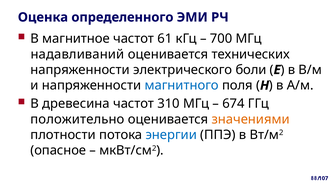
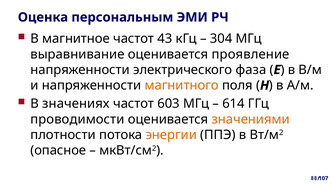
определенного: определенного -> персональным (122, 17)
61: 61 -> 43 (165, 39)
700: 700 -> 304 (221, 39)
надавливаний: надавливаний -> выравнивание (77, 54)
технических: технических -> проявление (251, 54)
боли: боли -> фаза (251, 70)
магнитного colour: blue -> orange (182, 86)
древесина: древесина -> значениях (76, 104)
310: 310 -> 603 (169, 104)
674: 674 -> 614 (233, 104)
положительно: положительно -> проводимости (77, 120)
энергии colour: blue -> orange (171, 135)
